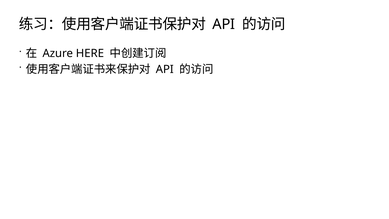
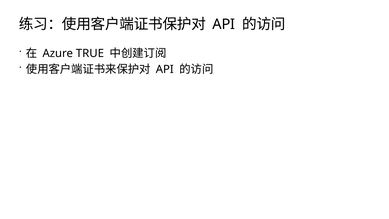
HERE: HERE -> TRUE (90, 53)
